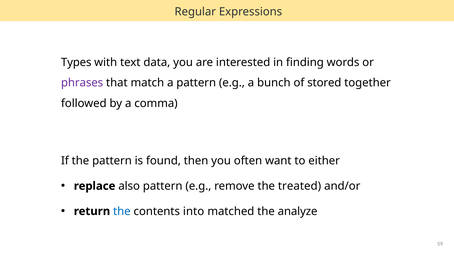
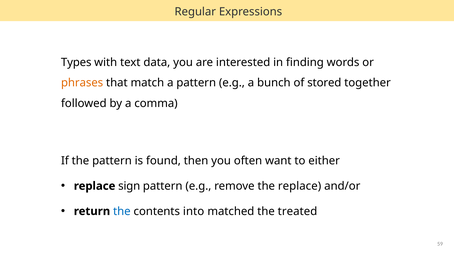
phrases colour: purple -> orange (82, 83)
also: also -> sign (129, 186)
the treated: treated -> replace (300, 186)
analyze: analyze -> treated (298, 211)
